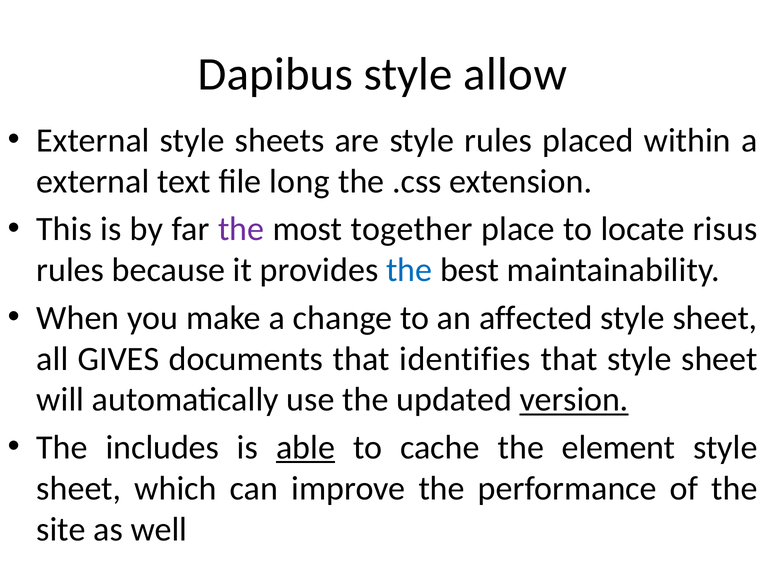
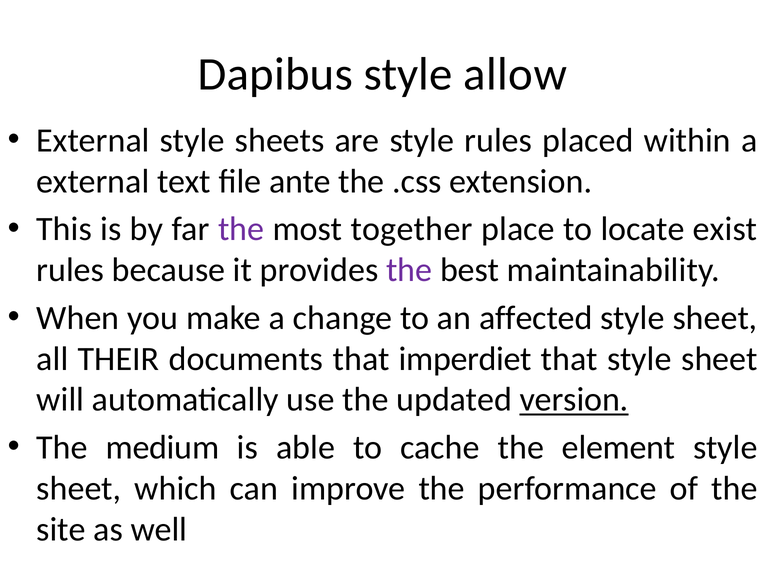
long: long -> ante (300, 181)
risus: risus -> exist (725, 229)
the colour: blue -> purple (409, 270)
GIVES: GIVES -> THEIR (118, 358)
identifies: identifies -> imperdiet (465, 358)
includes: includes -> medium (163, 447)
able underline: present -> none (306, 447)
